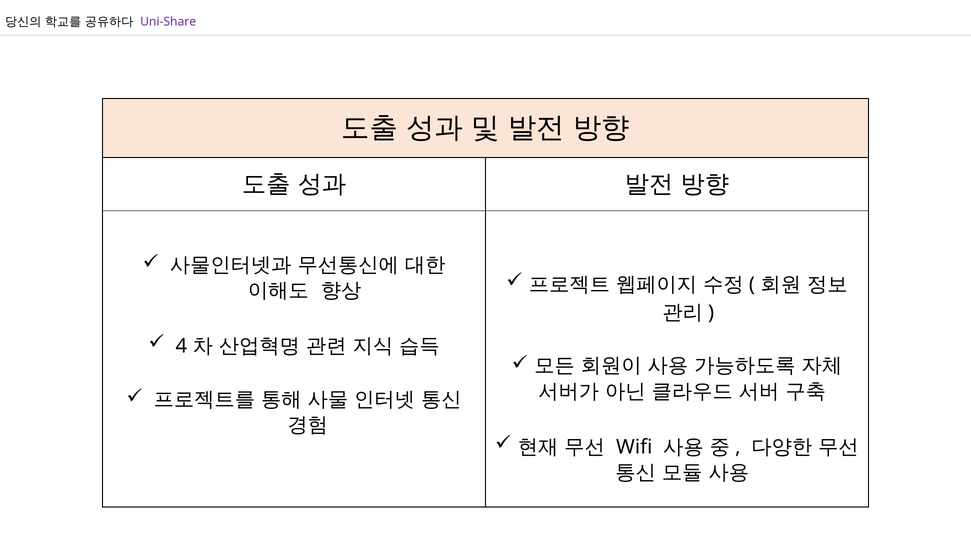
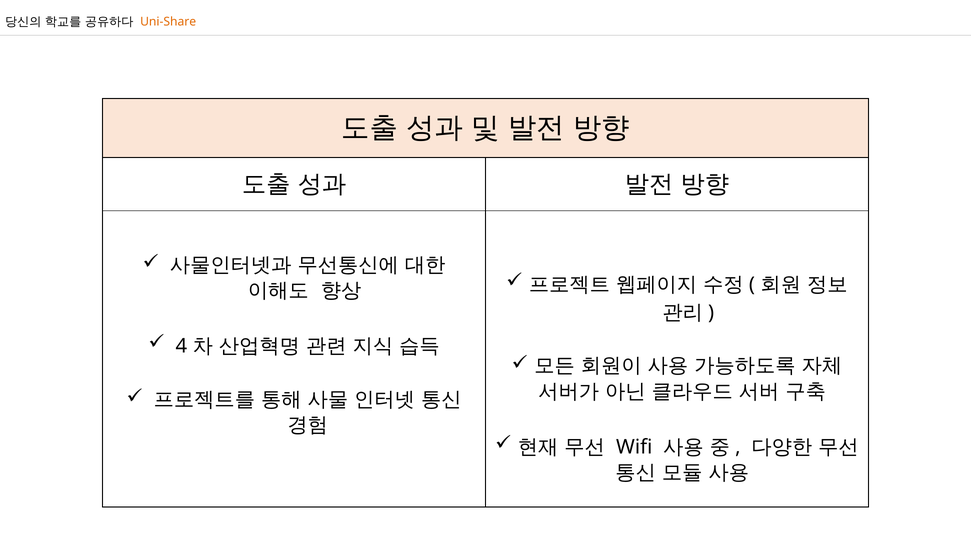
Uni-Share colour: purple -> orange (168, 22)
